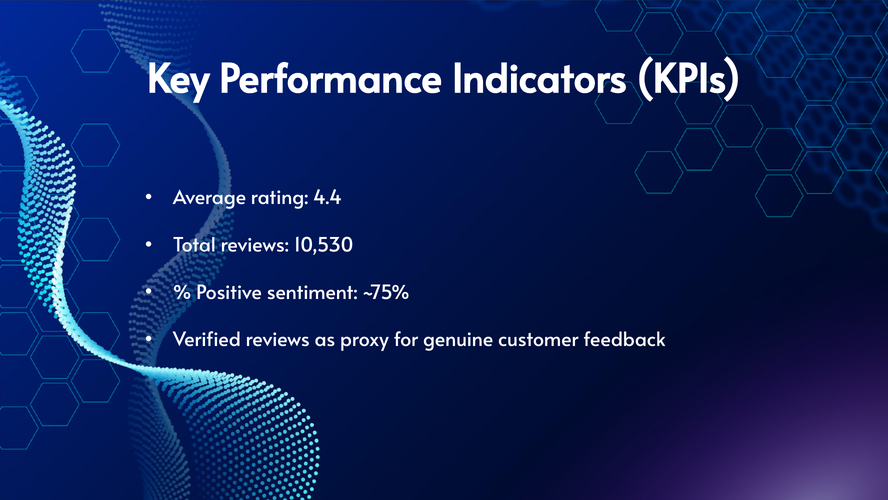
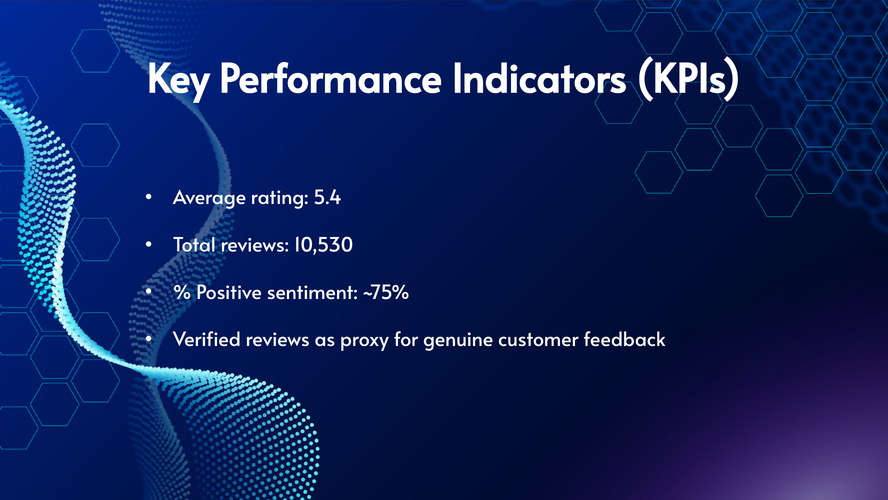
4.4: 4.4 -> 5.4 (327, 198)
